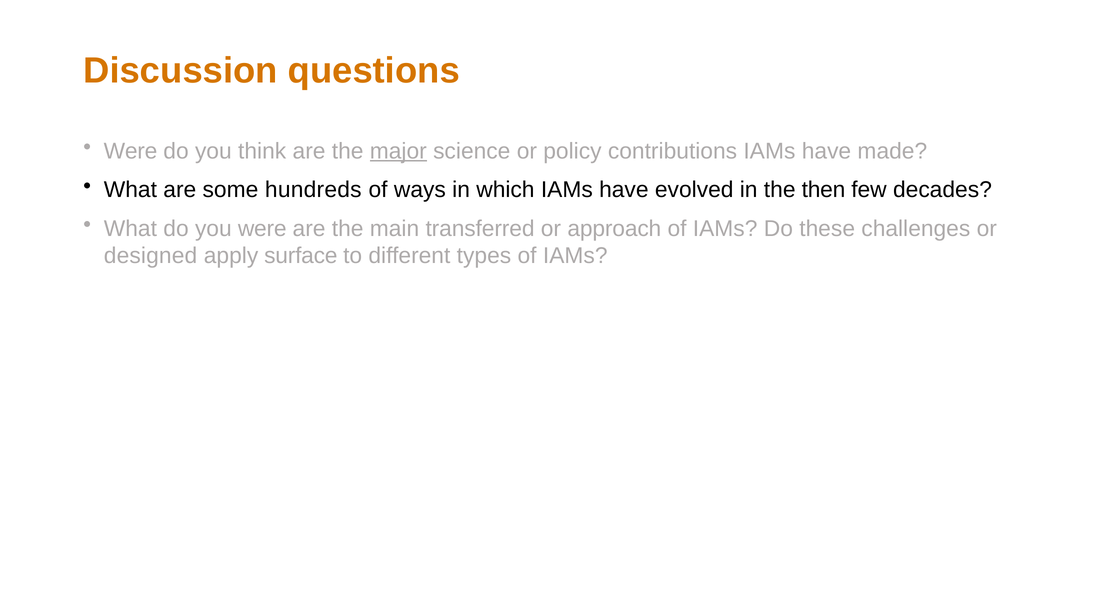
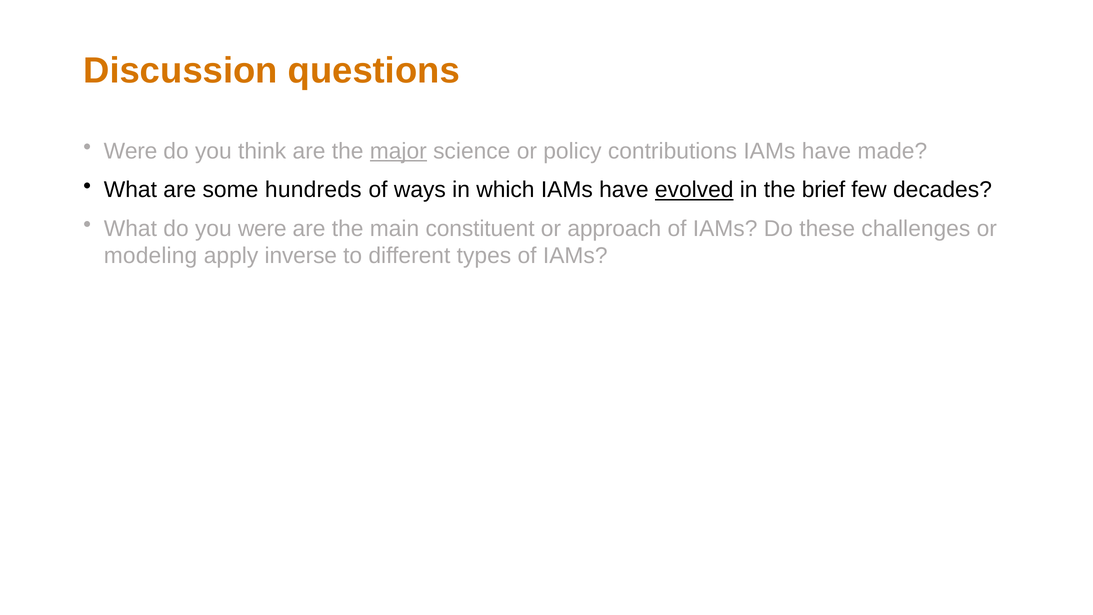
evolved underline: none -> present (694, 190)
then: then -> brief (824, 190)
transferred: transferred -> constituent (480, 228)
designed: designed -> modeling (151, 256)
surface: surface -> inverse (301, 256)
